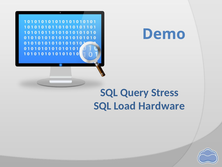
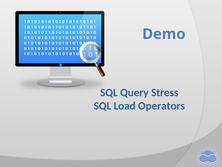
Hardware: Hardware -> Operators (162, 106)
